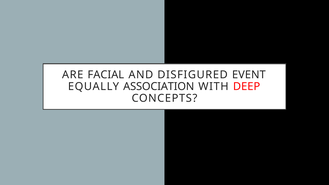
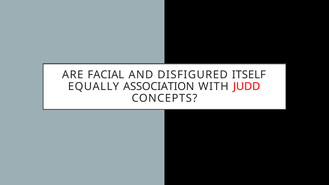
EVENT: EVENT -> ITSELF (249, 75)
DEEP: DEEP -> JUDD (247, 87)
